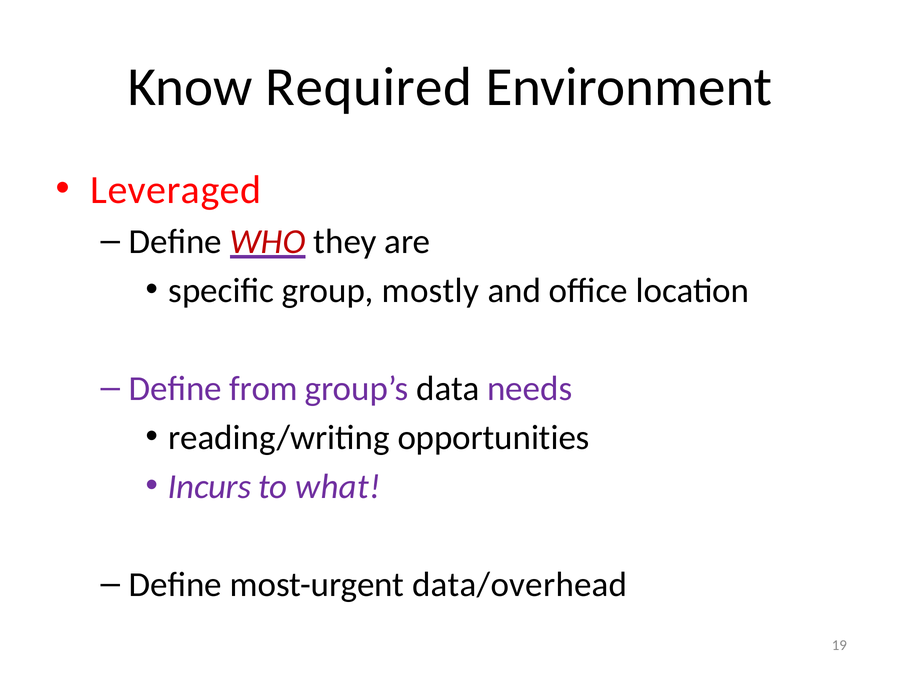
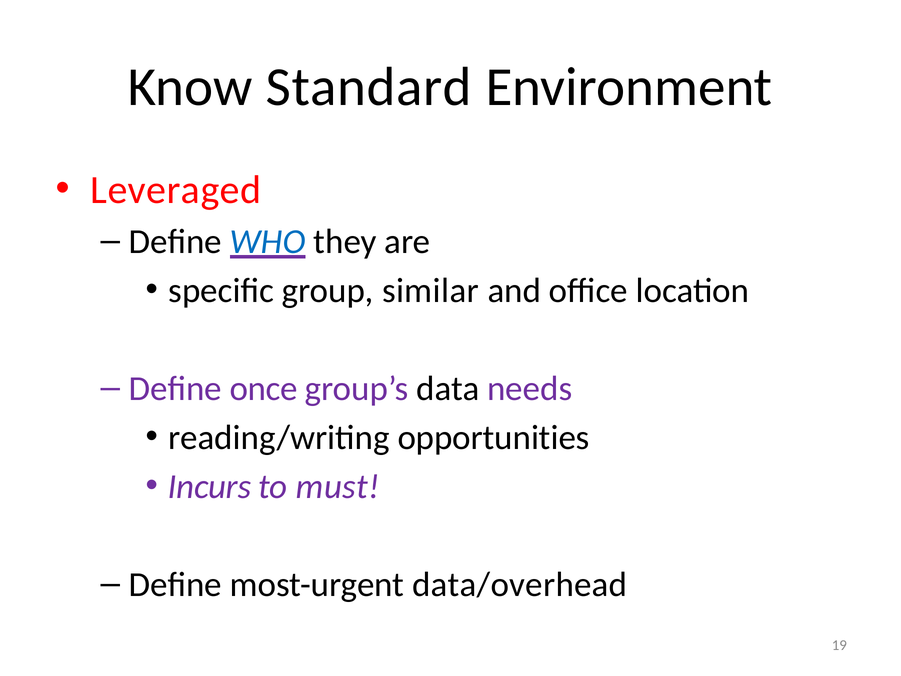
Required: Required -> Standard (369, 87)
WHO colour: red -> blue (268, 241)
mostly: mostly -> similar (430, 290)
from: from -> once (264, 388)
what: what -> must (338, 486)
